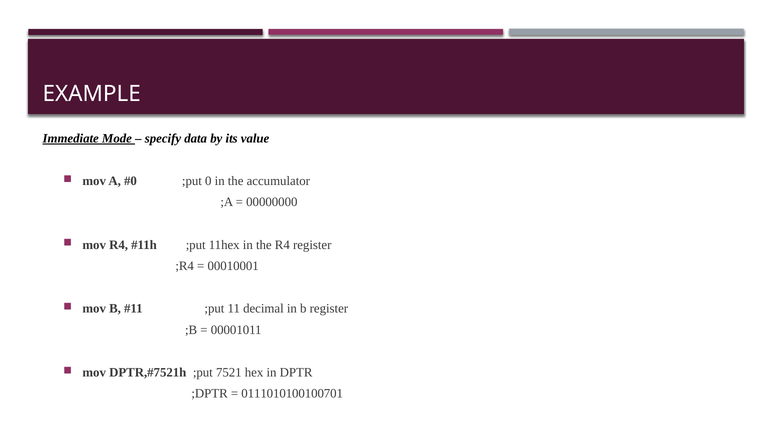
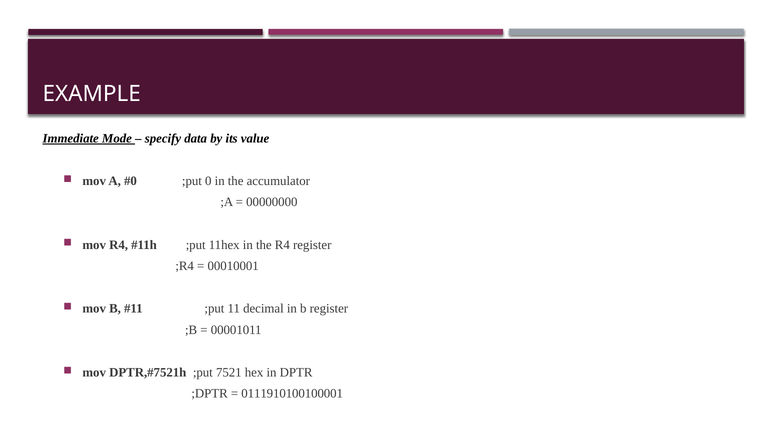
0111010100100701: 0111010100100701 -> 0111910100100001 (292, 394)
